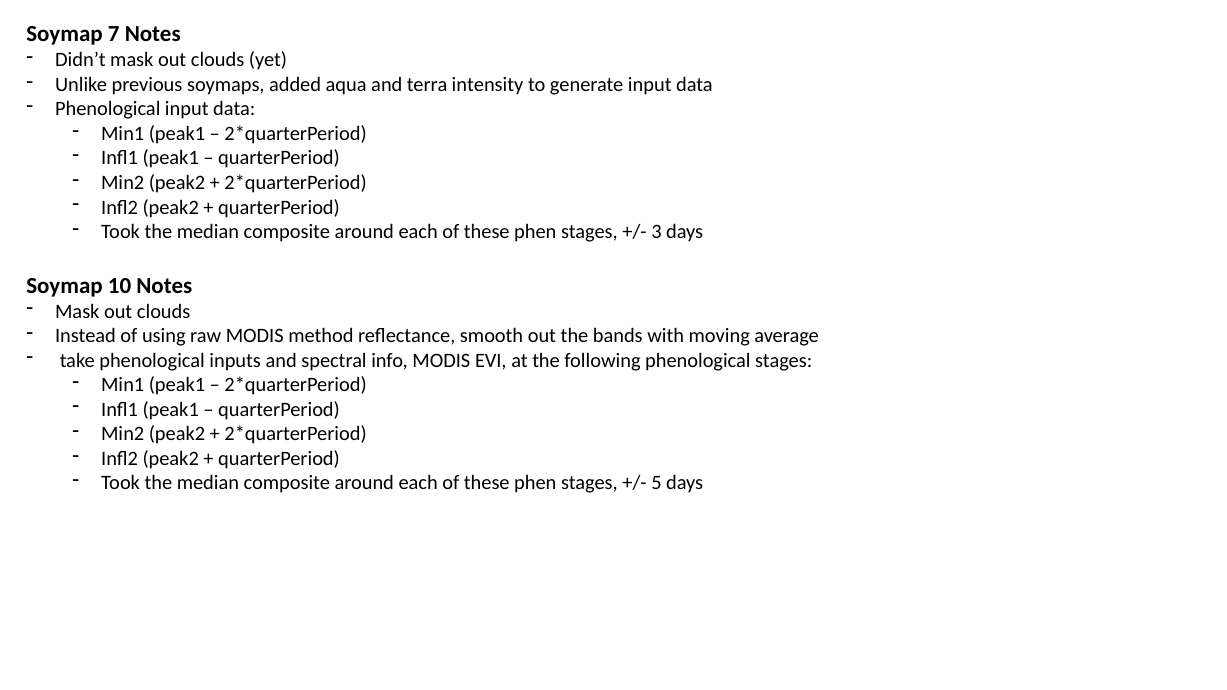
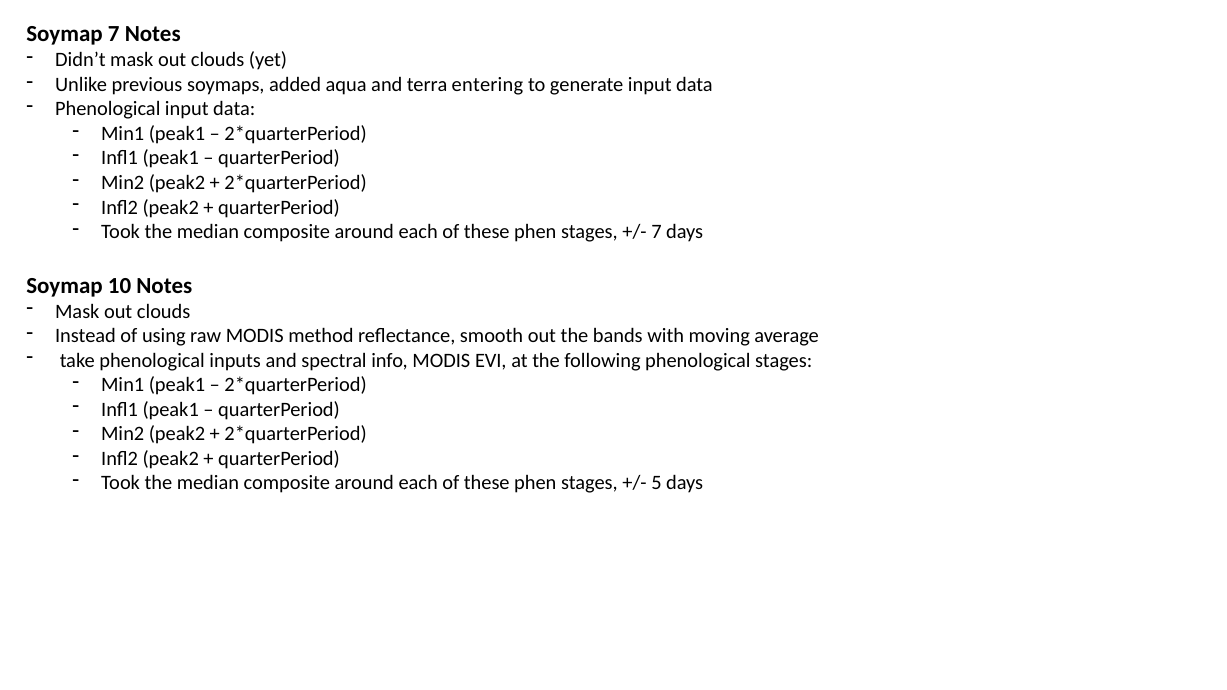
intensity: intensity -> entering (487, 85)
3: 3 -> 7 (656, 232)
